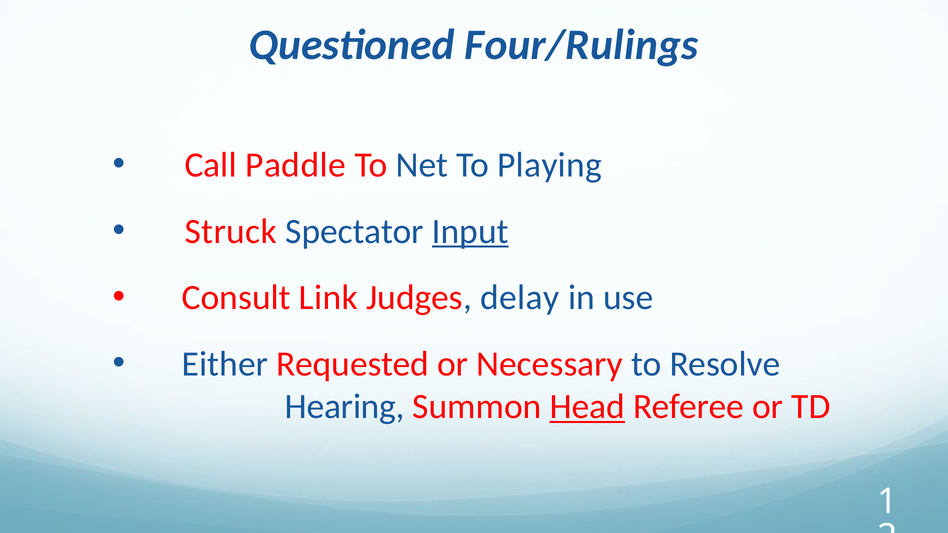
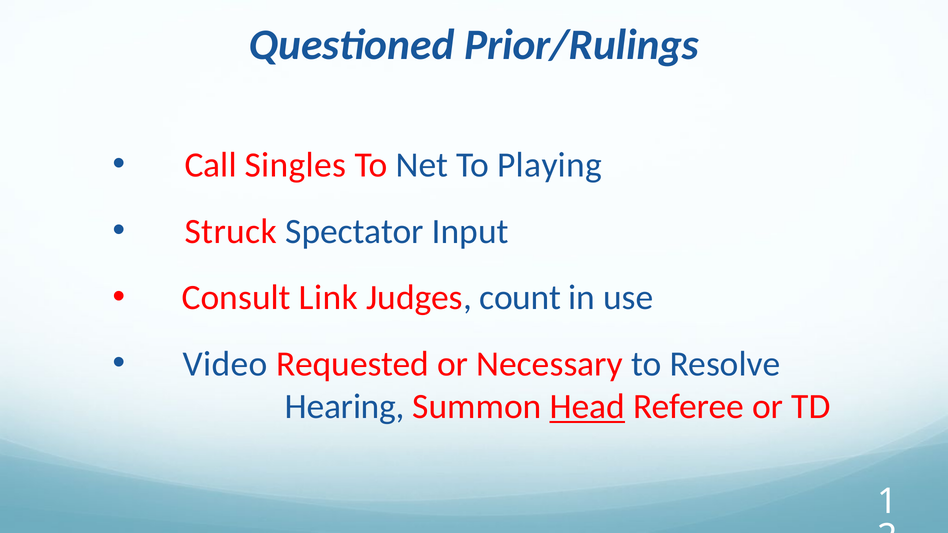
Four/Rulings: Four/Rulings -> Prior/Rulings (582, 45)
Paddle: Paddle -> Singles (296, 165)
Input underline: present -> none (470, 231)
delay: delay -> count (520, 298)
Either: Either -> Video (225, 364)
